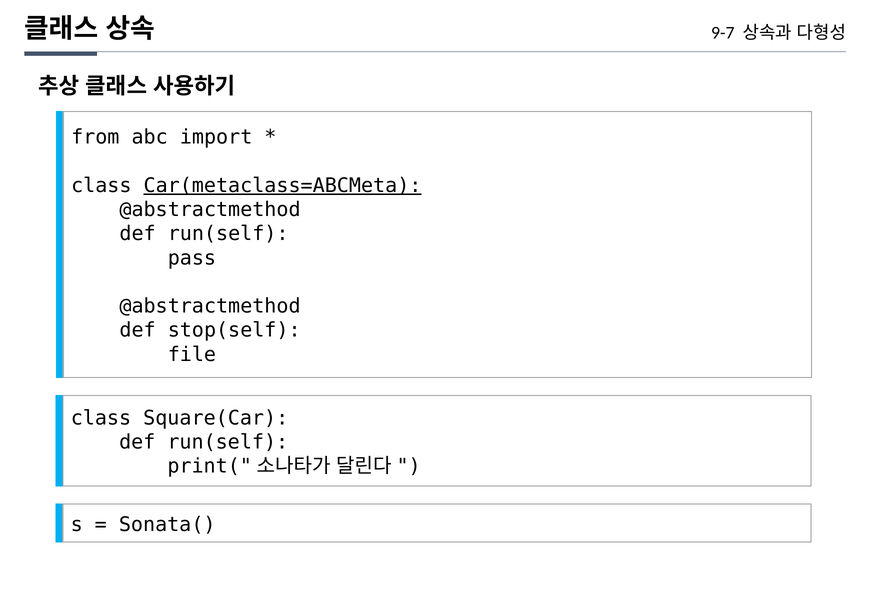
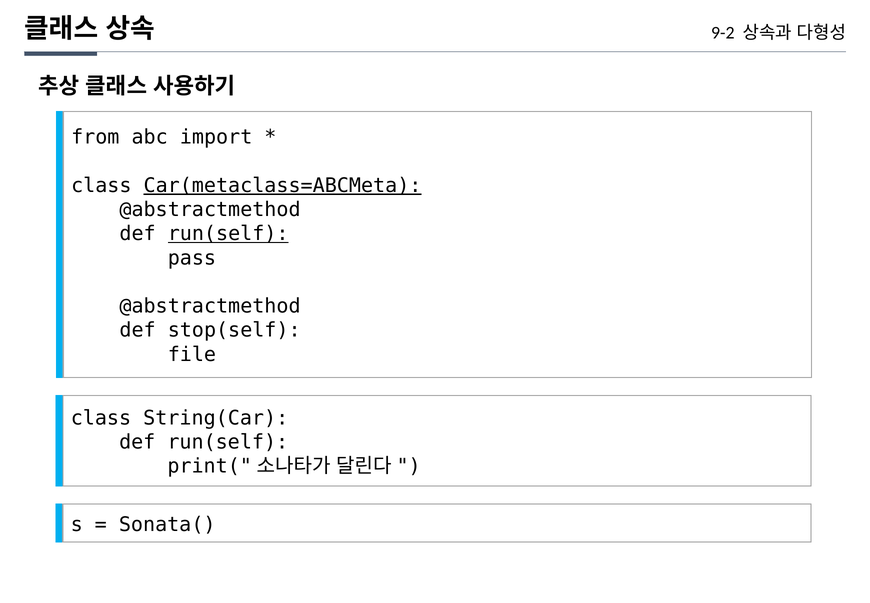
9-7: 9-7 -> 9-2 (723, 33)
run(self underline: none -> present (228, 234)
Square(Car: Square(Car -> String(Car (216, 418)
